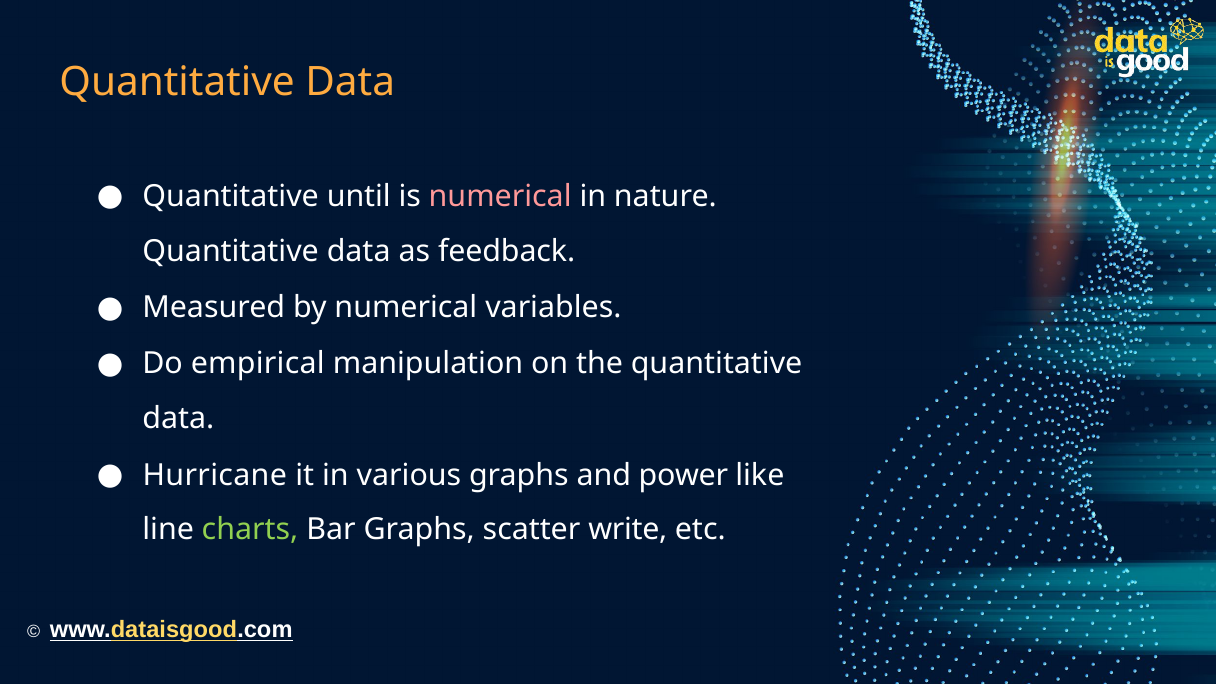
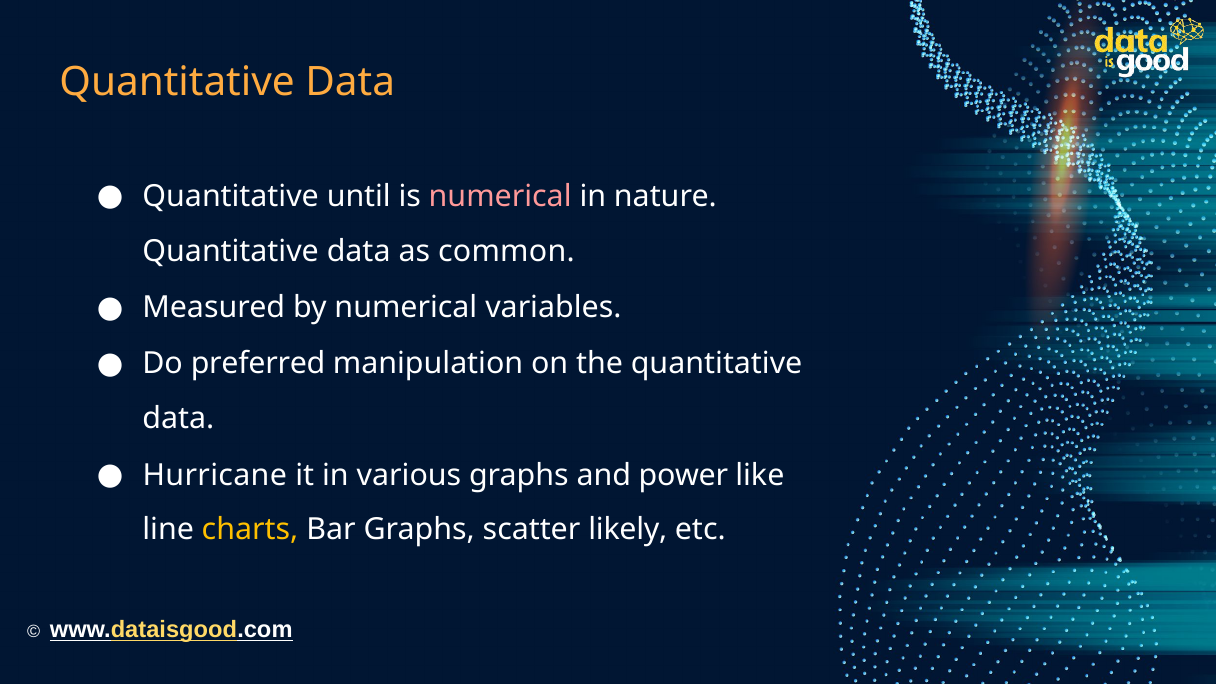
feedback: feedback -> common (506, 251)
empirical: empirical -> preferred (258, 364)
charts colour: light green -> yellow (250, 530)
write: write -> likely (628, 530)
